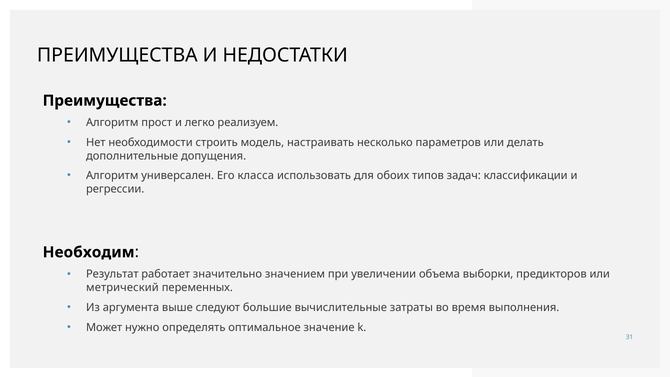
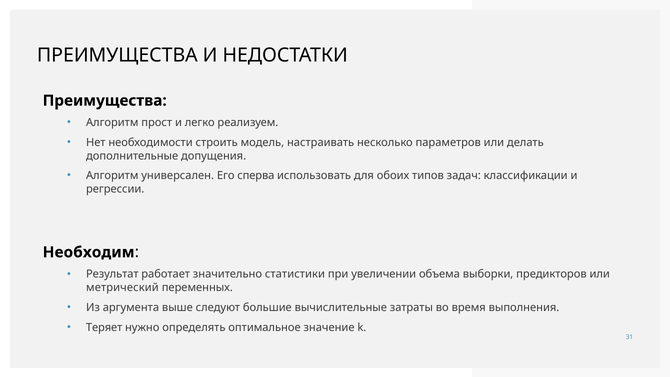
класса: класса -> сперва (256, 176)
значением: значением -> статистики (295, 274)
Может: Может -> Теряет (104, 327)
